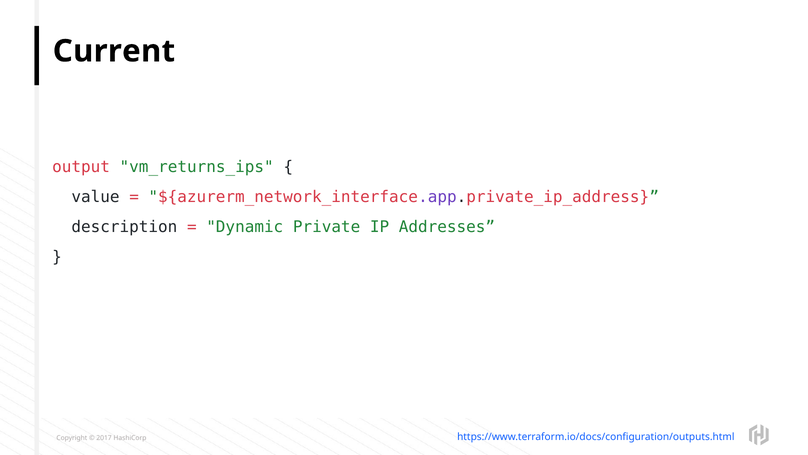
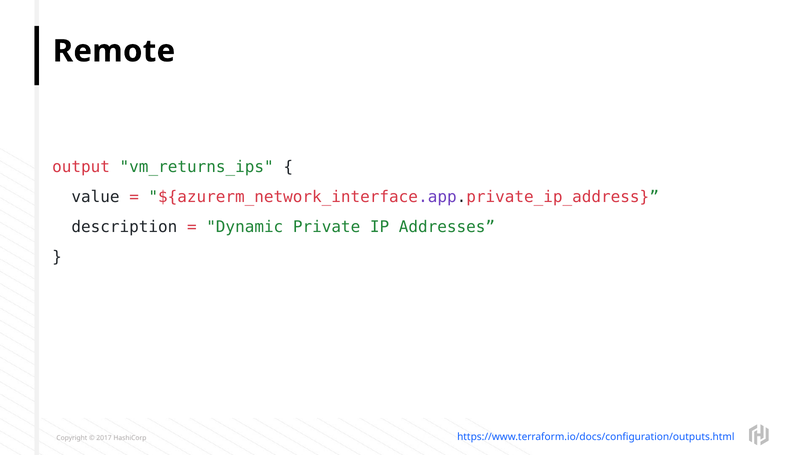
Current: Current -> Remote (114, 51)
